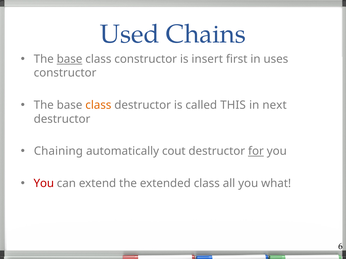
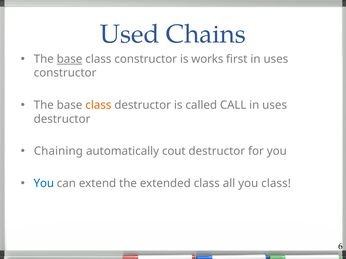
insert: insert -> works (207, 59)
THIS: THIS -> CALL (233, 105)
next: next -> uses (275, 105)
for underline: present -> none (256, 151)
You colour: red -> blue (44, 184)
you what: what -> class (276, 184)
